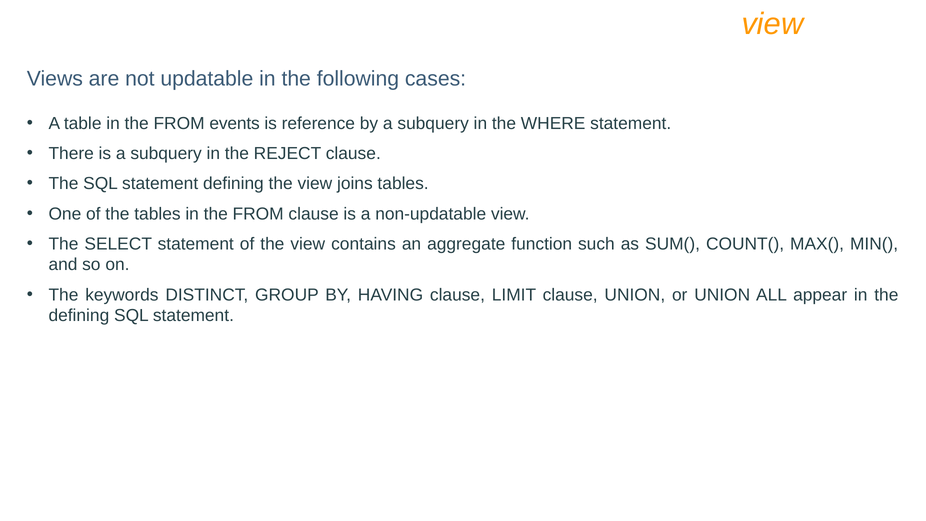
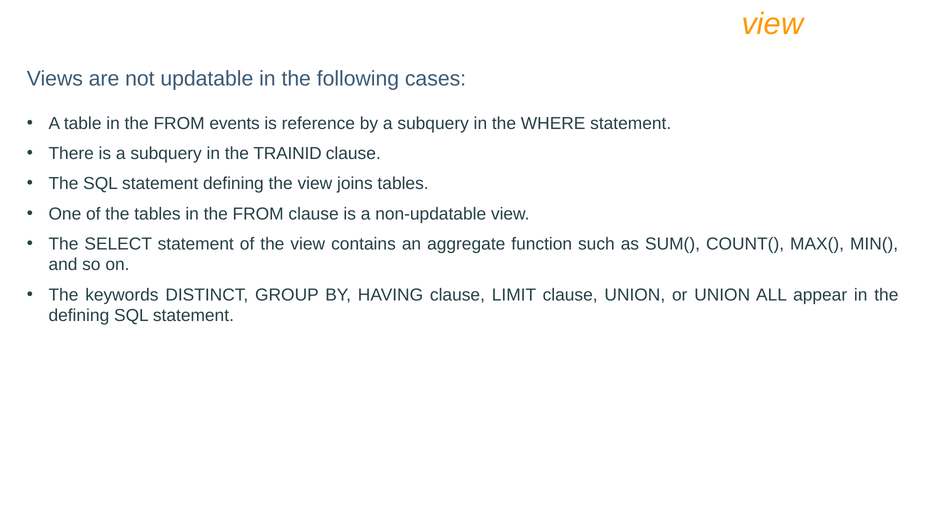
REJECT: REJECT -> TRAINID (288, 154)
